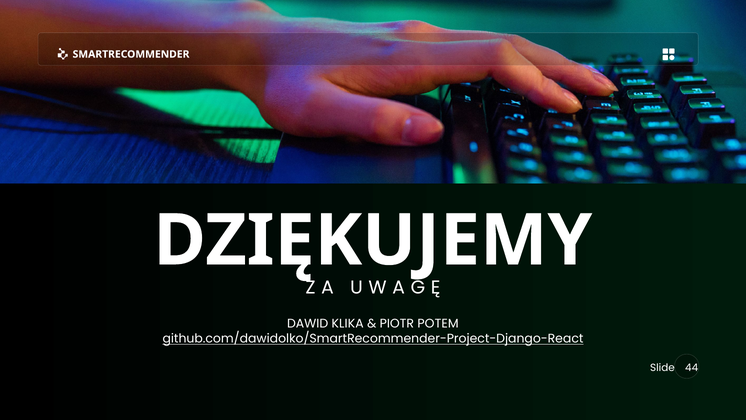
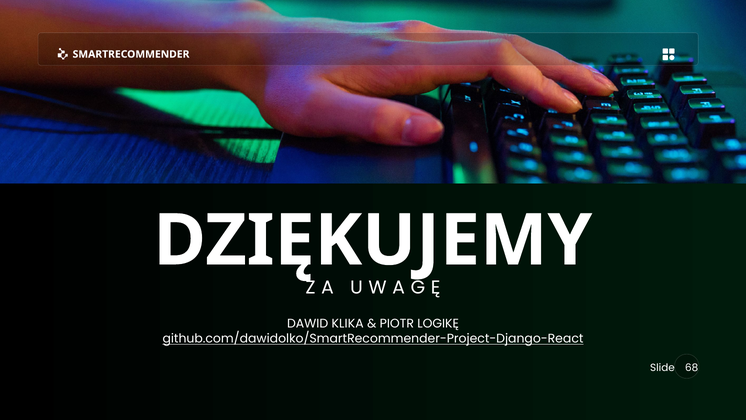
POTEM: POTEM -> LOGIKĘ (438, 323)
44: 44 -> 68 (692, 367)
